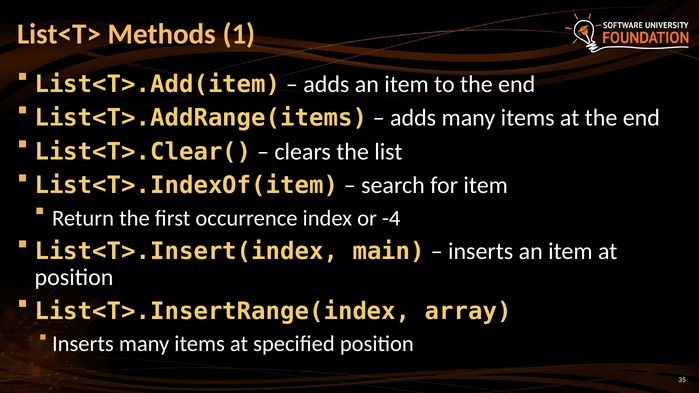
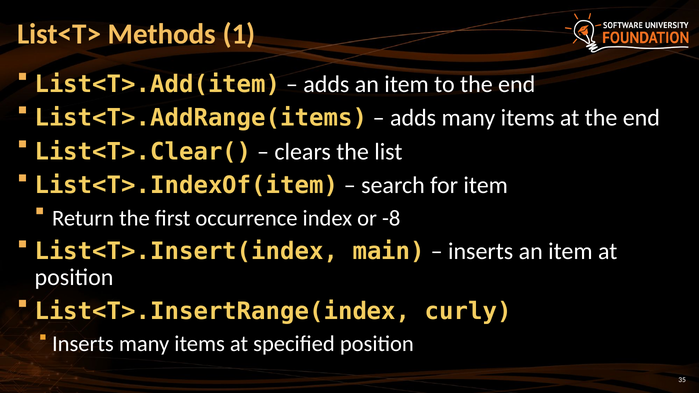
-4: -4 -> -8 (391, 218)
array: array -> curly (468, 311)
